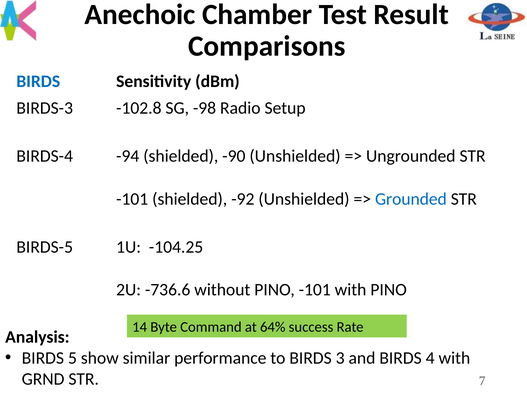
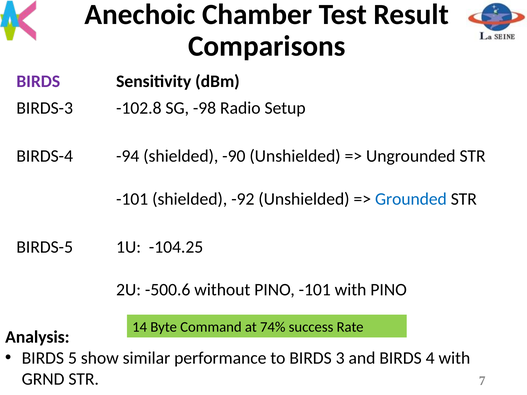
BIRDS colour: blue -> purple (38, 81)
-736.6: -736.6 -> -500.6 (168, 290)
64%: 64% -> 74% (273, 327)
